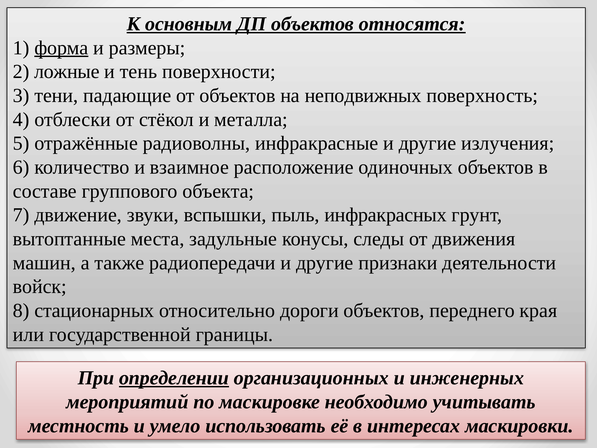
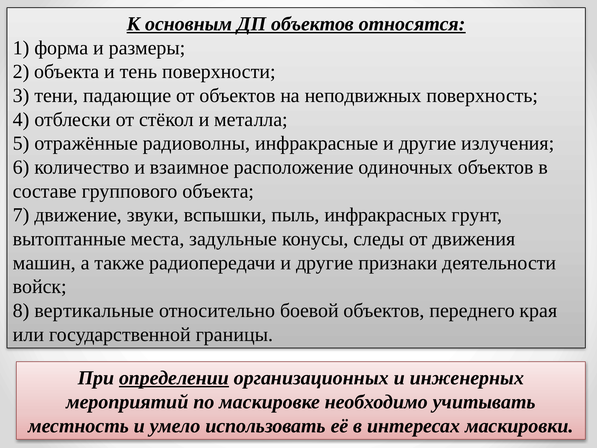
форма underline: present -> none (61, 48)
2 ложные: ложные -> объекта (67, 72)
стационарных: стационарных -> вертикальные (94, 310)
дороги: дороги -> боевой (309, 310)
